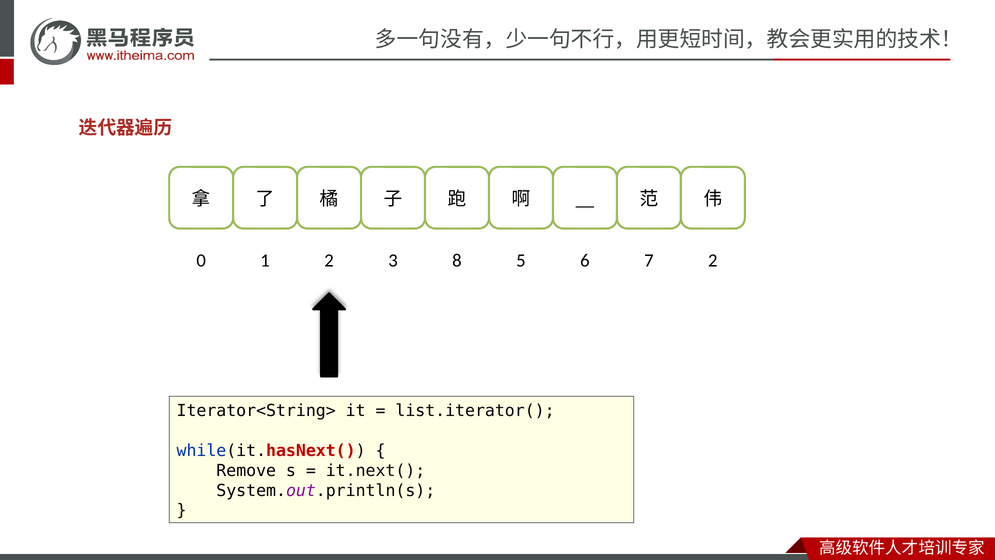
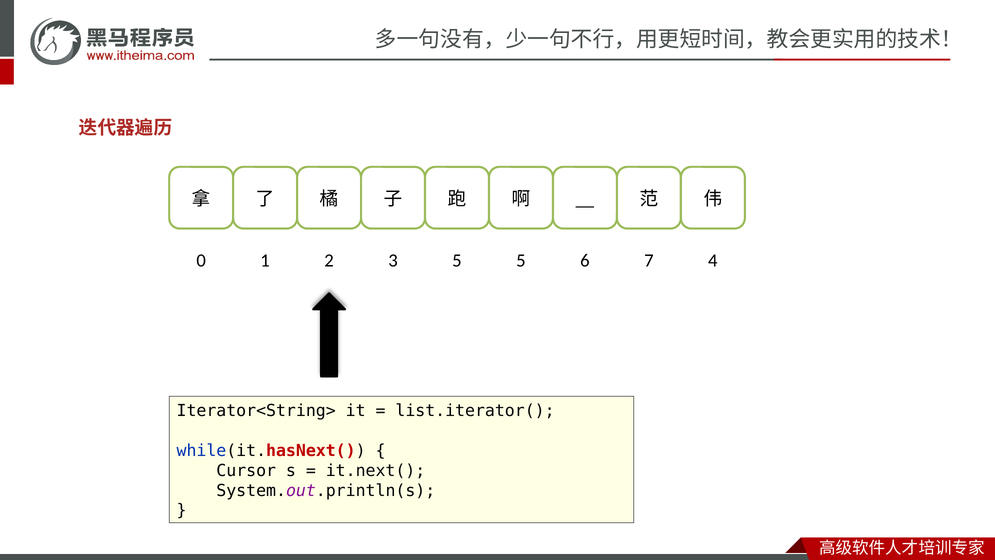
3 8: 8 -> 5 (457, 260)
7 2: 2 -> 4 (713, 260)
Remove: Remove -> Cursor (246, 470)
